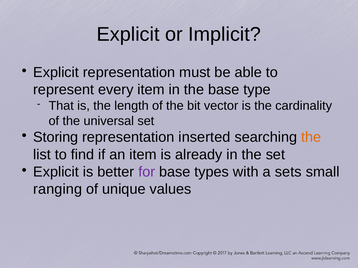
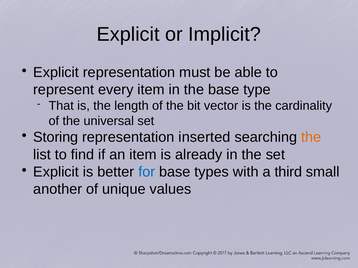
for colour: purple -> blue (147, 172)
sets: sets -> third (288, 172)
ranging: ranging -> another (58, 189)
